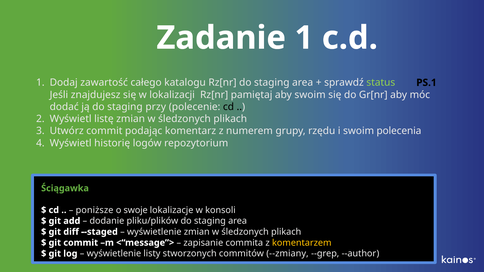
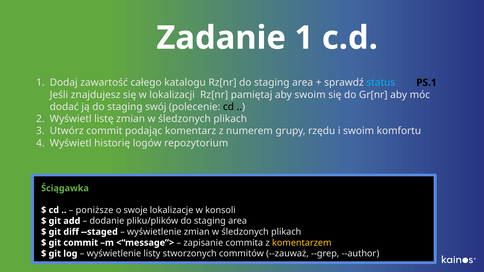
status colour: light green -> light blue (381, 83)
przy: przy -> swój (156, 107)
polecenia: polecenia -> komfortu (399, 131)
--zmiany: --zmiany -> --zauważ (287, 254)
